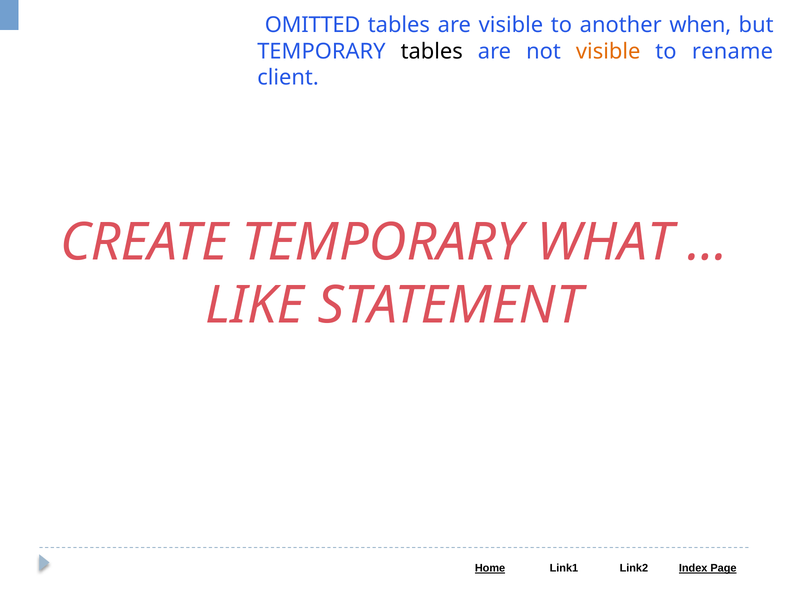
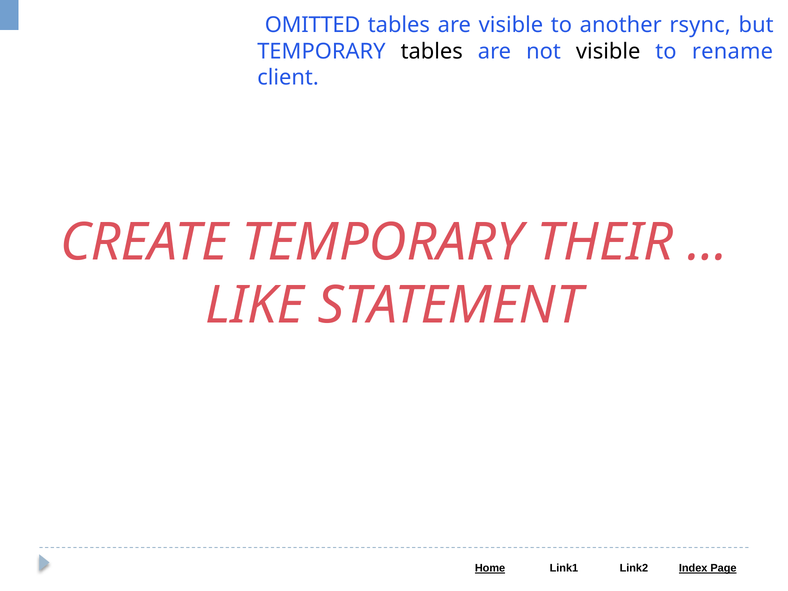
when: when -> rsync (700, 25)
visible colour: orange -> black (608, 51)
WHAT: WHAT -> THEIR (605, 243)
